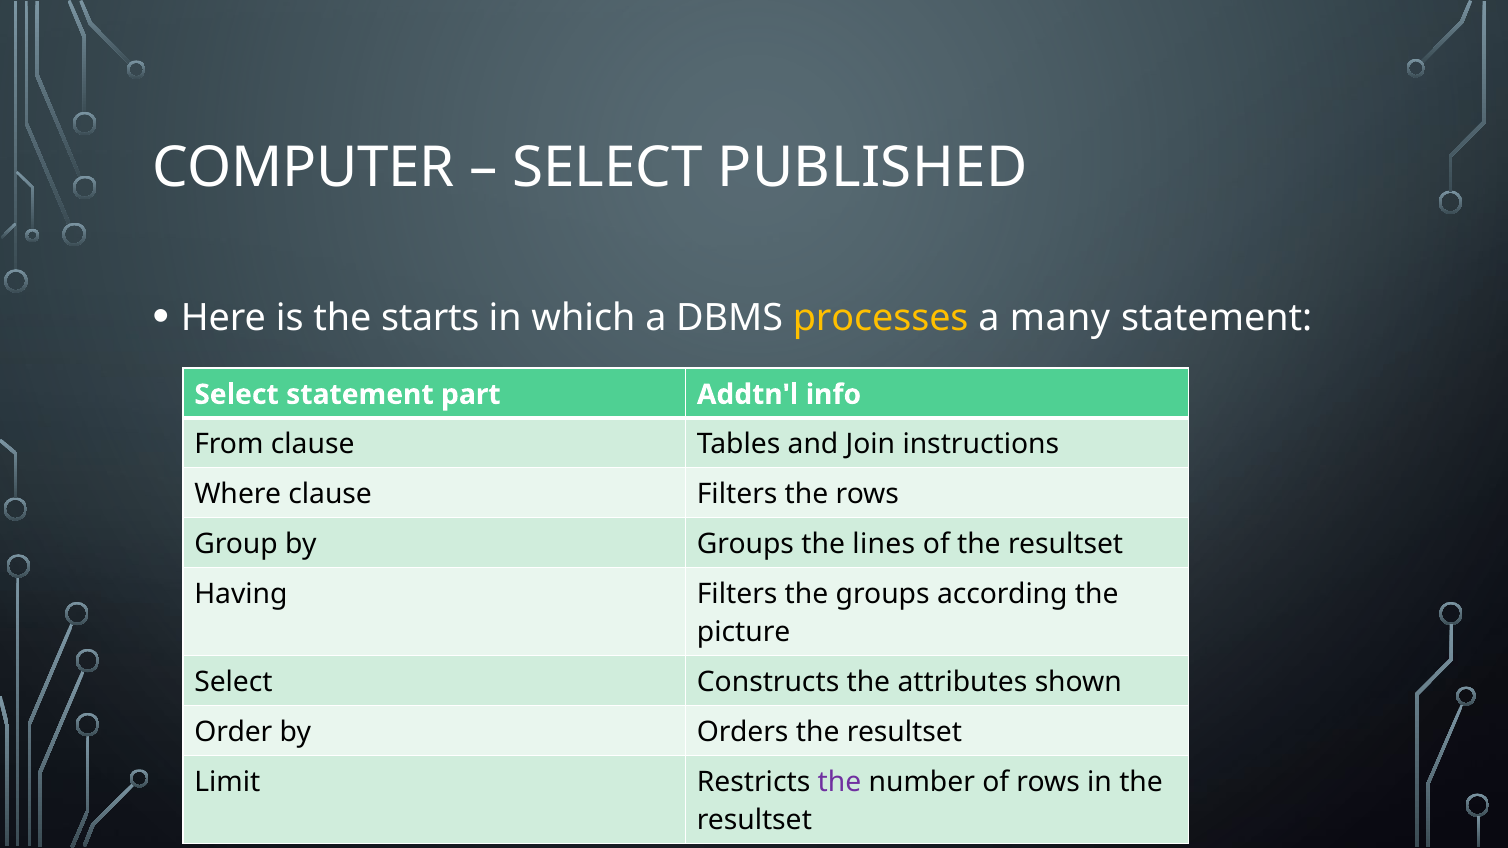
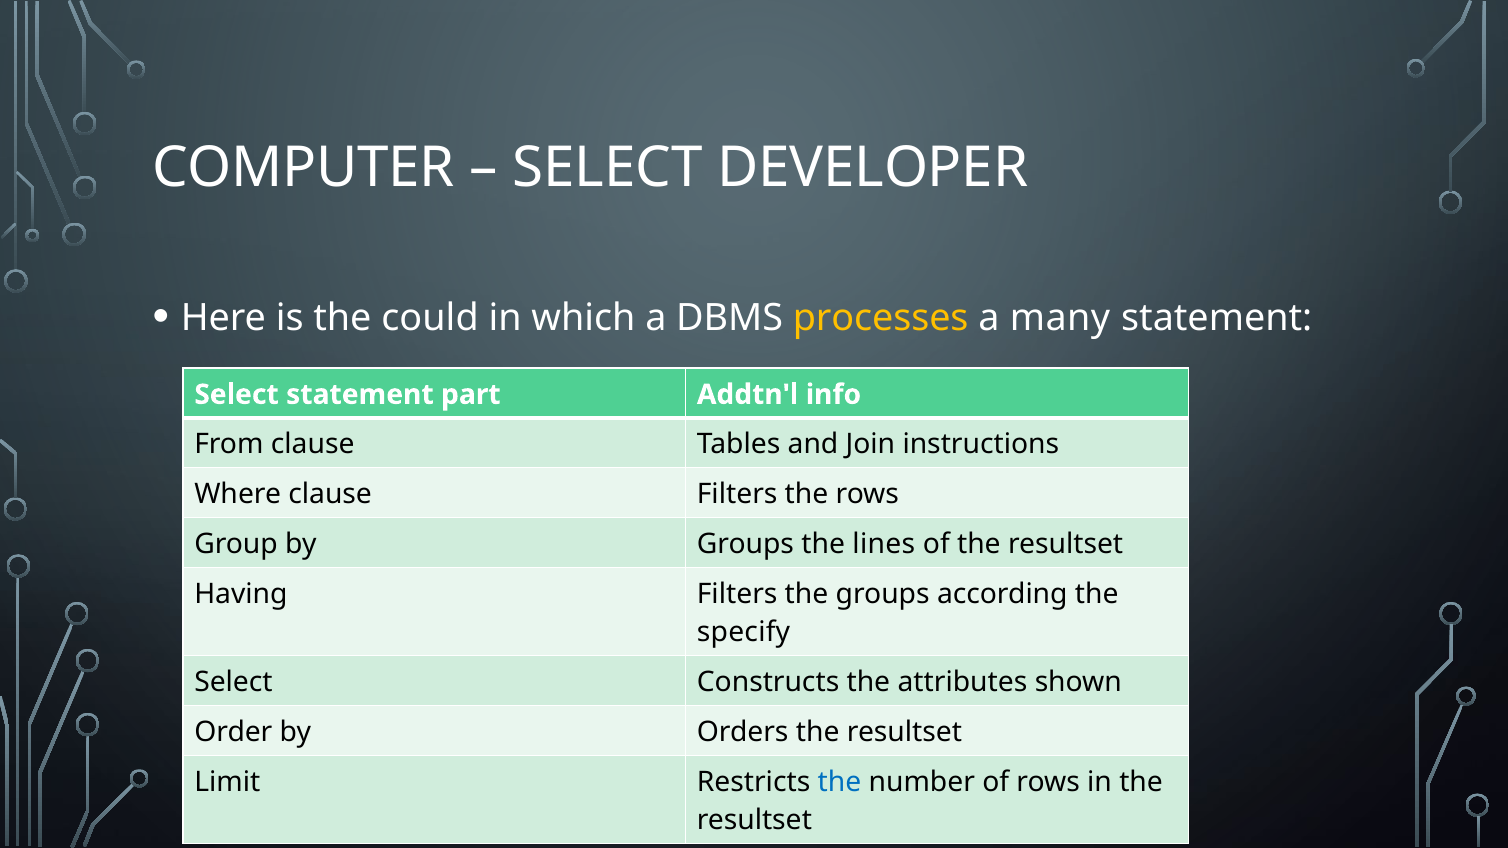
PUBLISHED: PUBLISHED -> DEVELOPER (873, 168)
starts: starts -> could (430, 318)
picture: picture -> specify (744, 632)
the colour: purple -> blue (840, 782)
